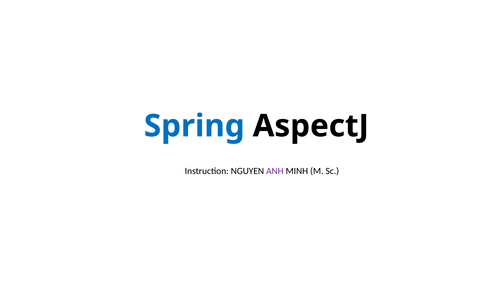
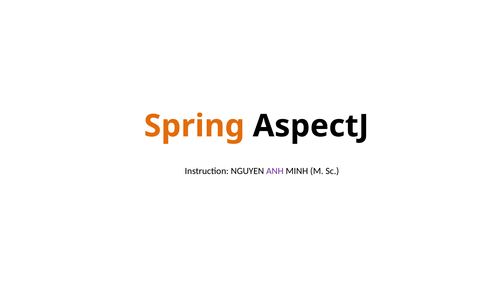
Spring colour: blue -> orange (194, 126)
